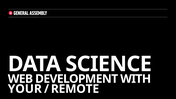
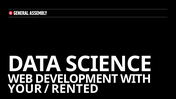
REMOTE: REMOTE -> RENTED (75, 89)
